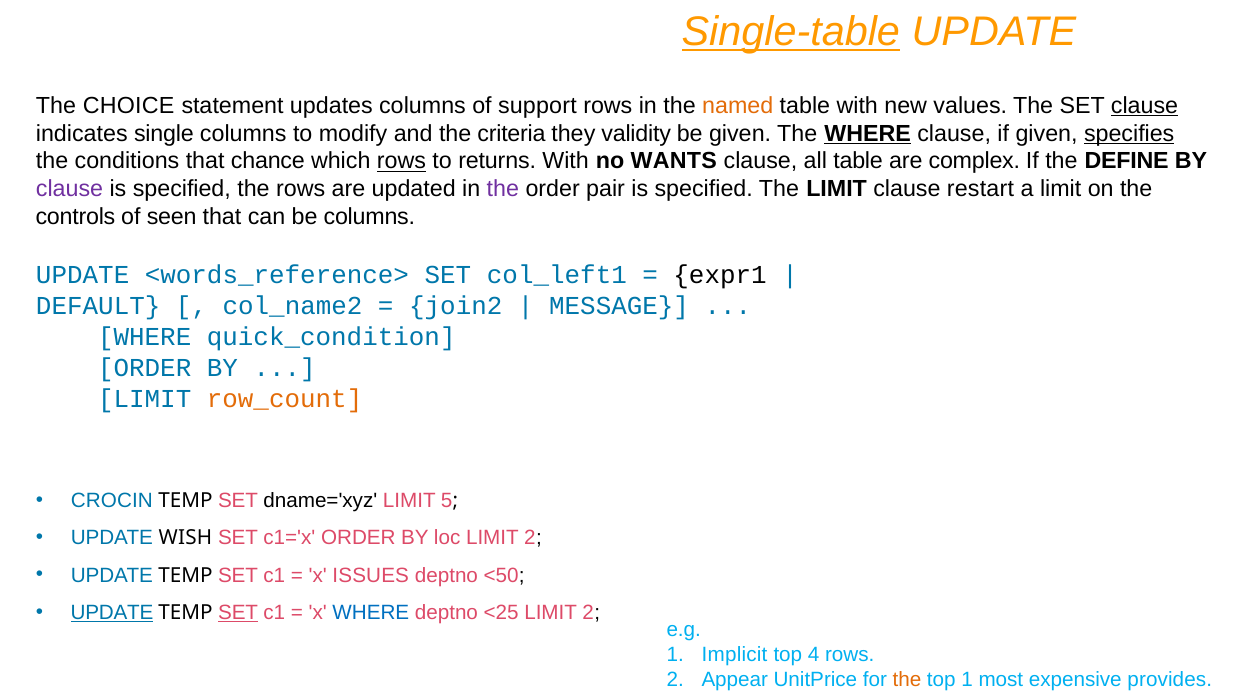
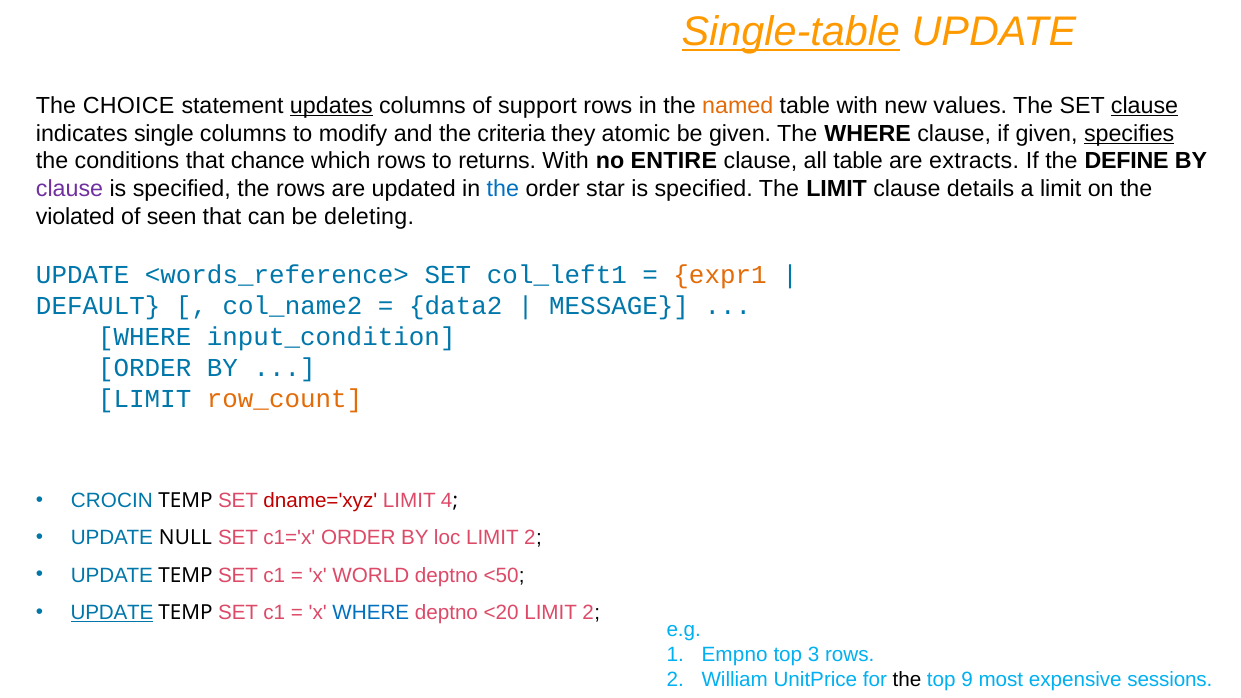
updates underline: none -> present (331, 105)
validity: validity -> atomic (636, 133)
WHERE underline: present -> none (868, 133)
rows underline: present -> none (401, 161)
WANTS: WANTS -> ENTIRE (674, 161)
complex: complex -> extracts (974, 161)
the colour: purple -> blue (503, 189)
pair: pair -> star (606, 189)
restart: restart -> details (981, 189)
controls: controls -> violated (75, 217)
be columns: columns -> deleting (369, 217)
expr1 colour: black -> orange (720, 275)
join2: join2 -> data2 (456, 306)
quick_condition: quick_condition -> input_condition (331, 337)
dname='xyz colour: black -> red (320, 501)
5: 5 -> 4 (447, 501)
WISH: WISH -> NULL (185, 538)
ISSUES: ISSUES -> WORLD (371, 575)
SET underline: present -> none (238, 612)
<25: <25 -> <20 (501, 612)
Implicit: Implicit -> Empno (735, 655)
4: 4 -> 3 (814, 655)
Appear: Appear -> William (735, 680)
the colour: orange -> black (907, 680)
top 1: 1 -> 9 (967, 680)
provides: provides -> sessions (1170, 680)
